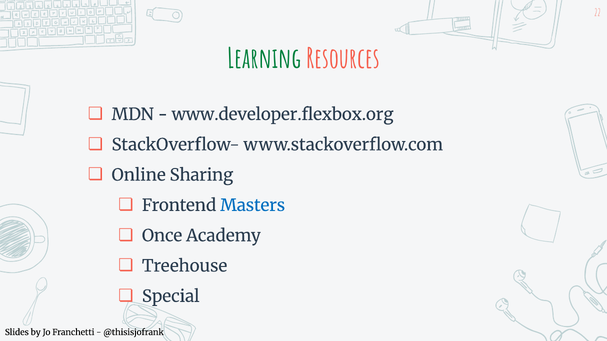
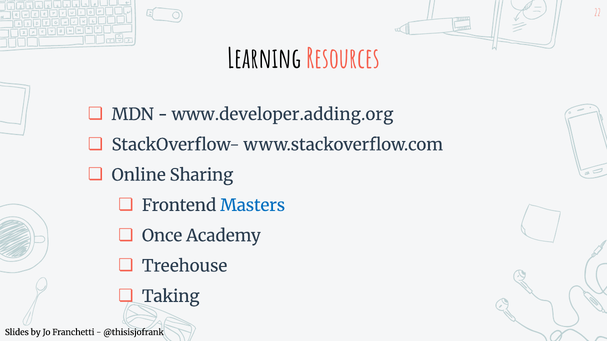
Learning colour: green -> black (264, 59)
www.developer.flexbox.org: www.developer.flexbox.org -> www.developer.adding.org (283, 115)
Special: Special -> Taking (171, 297)
